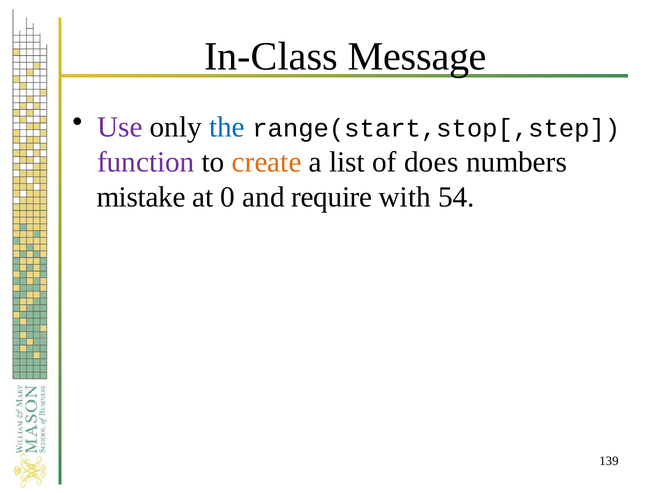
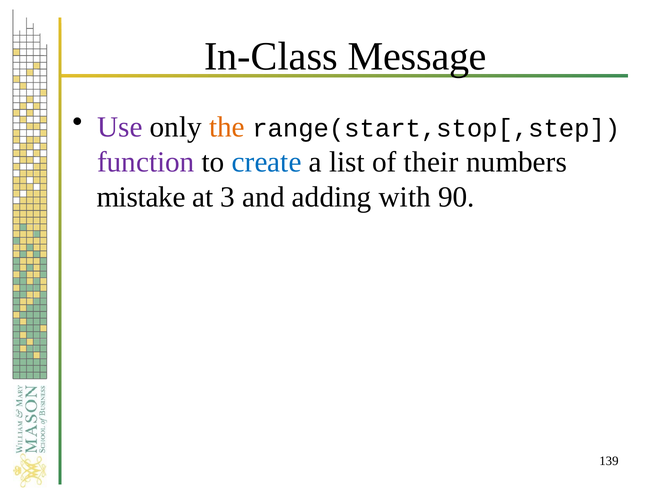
the colour: blue -> orange (227, 127)
create colour: orange -> blue (267, 162)
does: does -> their (431, 162)
0: 0 -> 3 (228, 197)
require: require -> adding (332, 197)
54: 54 -> 90 (456, 197)
